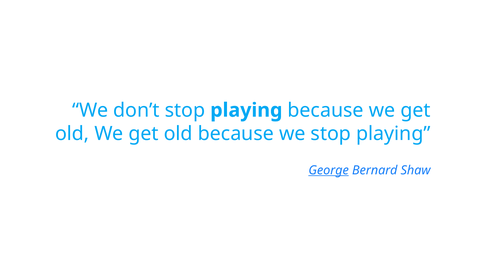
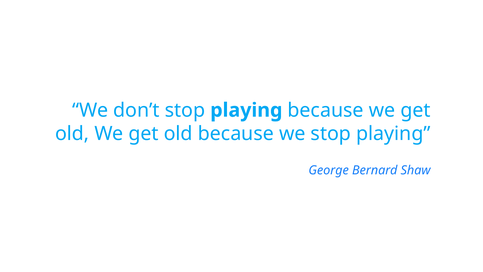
George underline: present -> none (329, 170)
